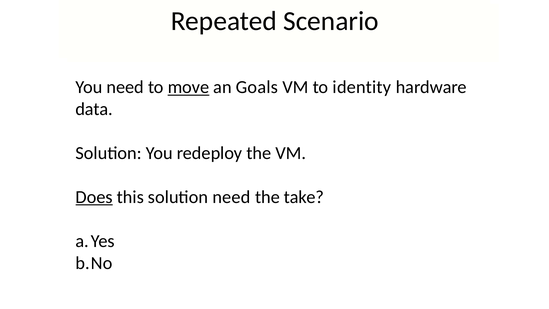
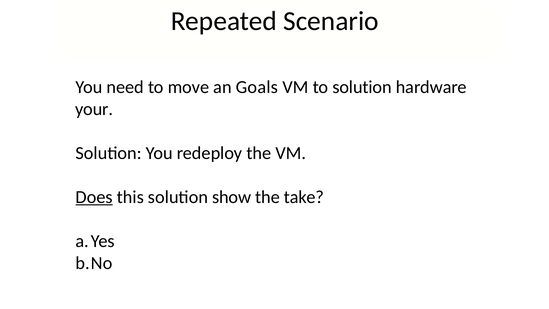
move underline: present -> none (189, 87)
to identity: identity -> solution (362, 87)
data: data -> your (94, 109)
solution need: need -> show (232, 197)
